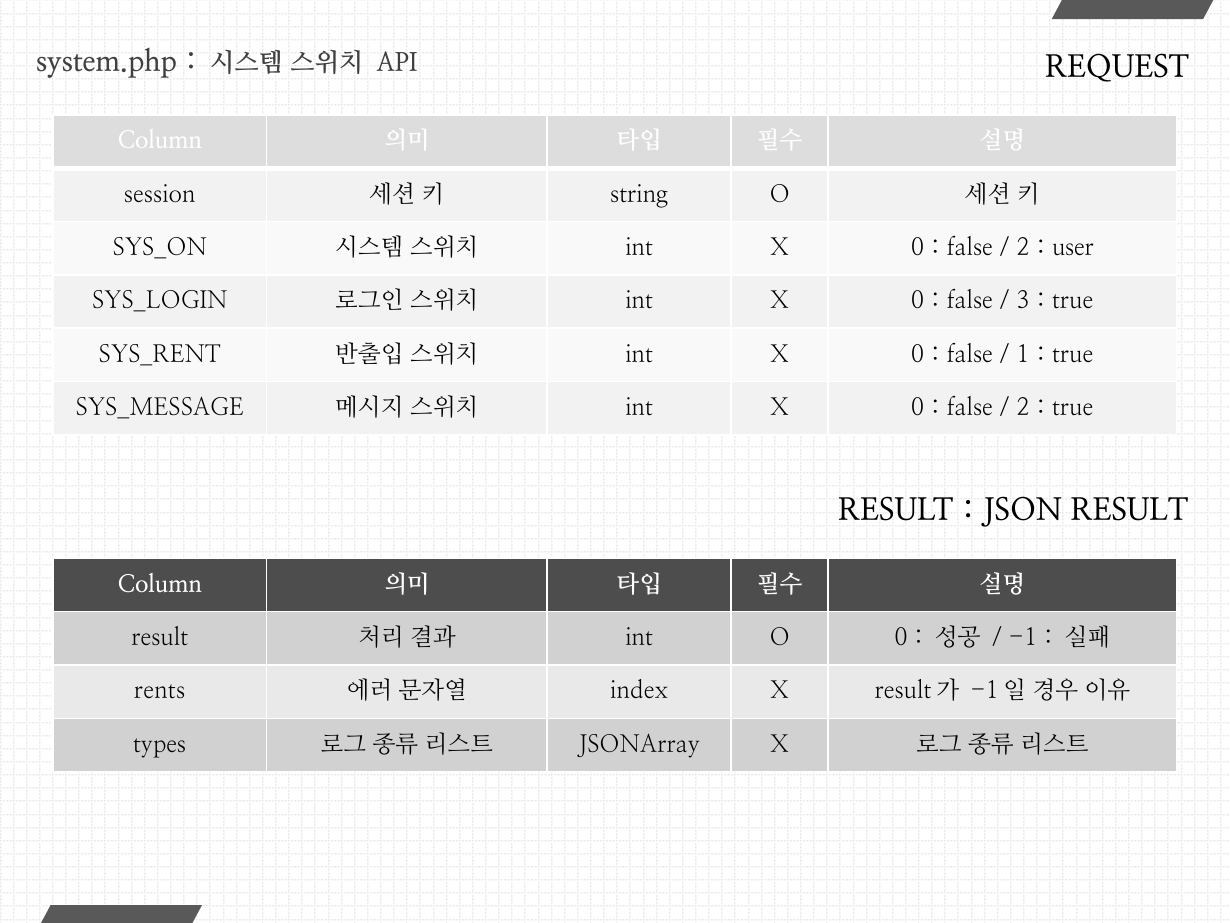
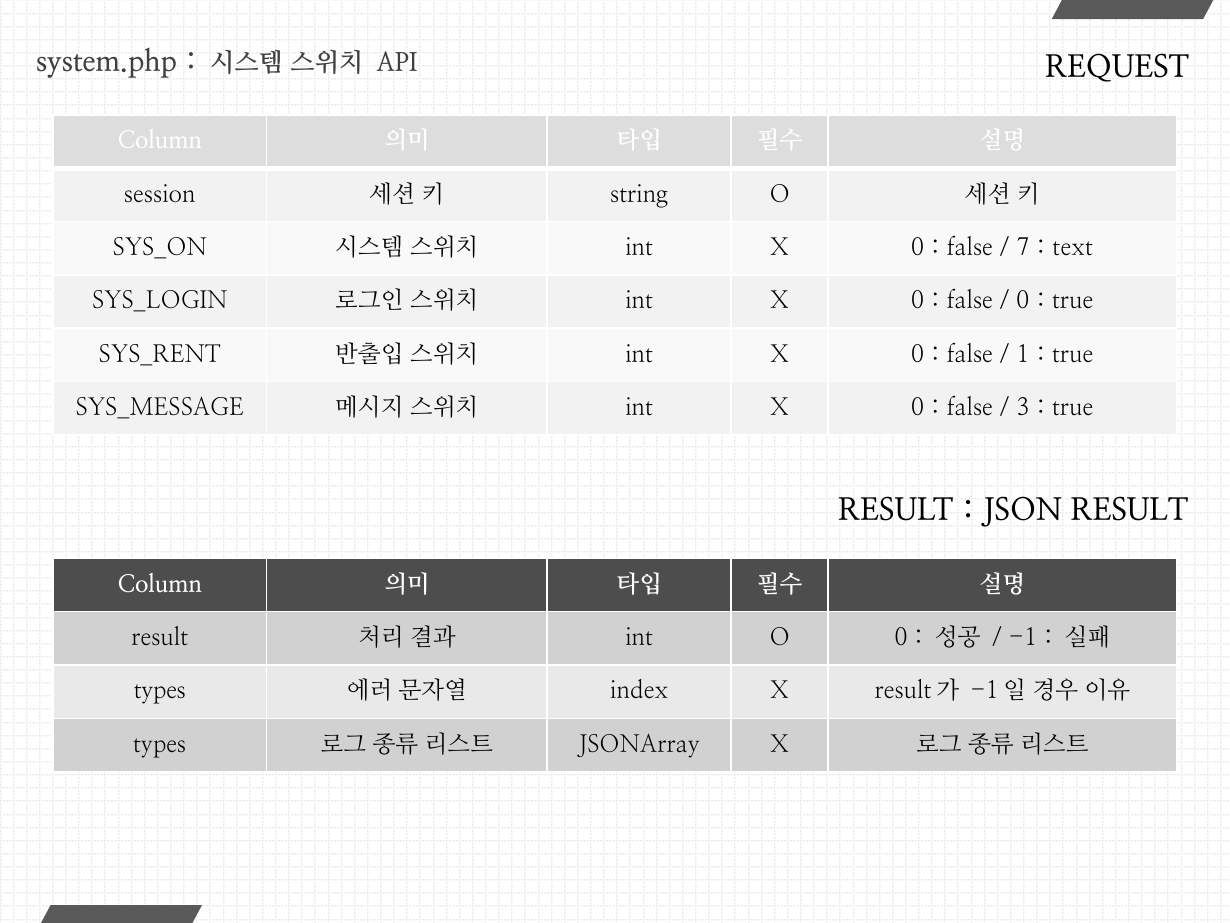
2: 2 -> 7 (1023, 247)
user: user -> text (1073, 247)
3: 3 -> 0 (1023, 301)
2: 2 -> 3 (1023, 407)
rents: rents -> types (160, 691)
